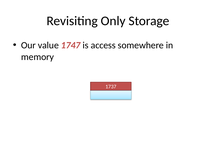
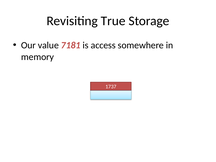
Only: Only -> True (113, 21)
1747: 1747 -> 7181 (71, 45)
